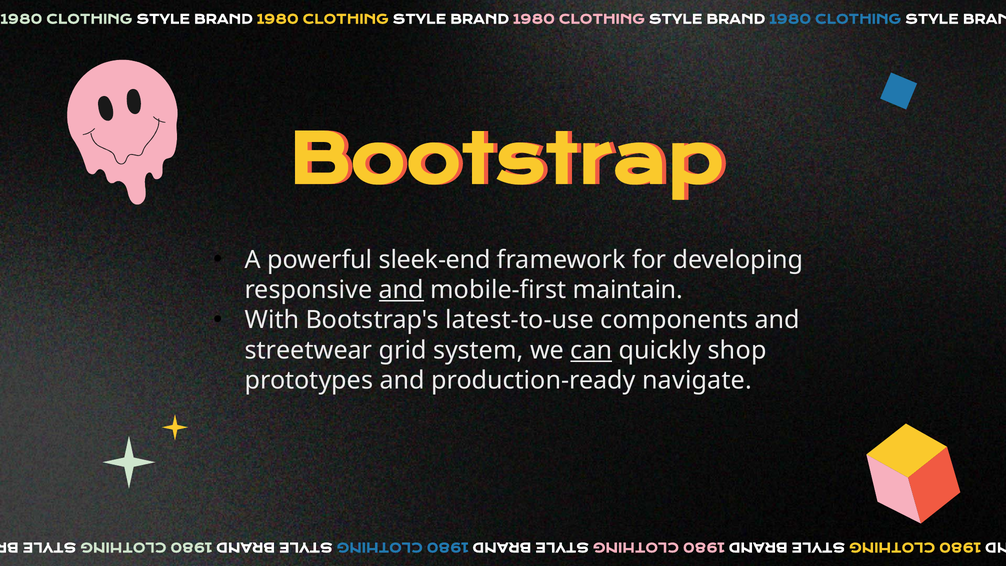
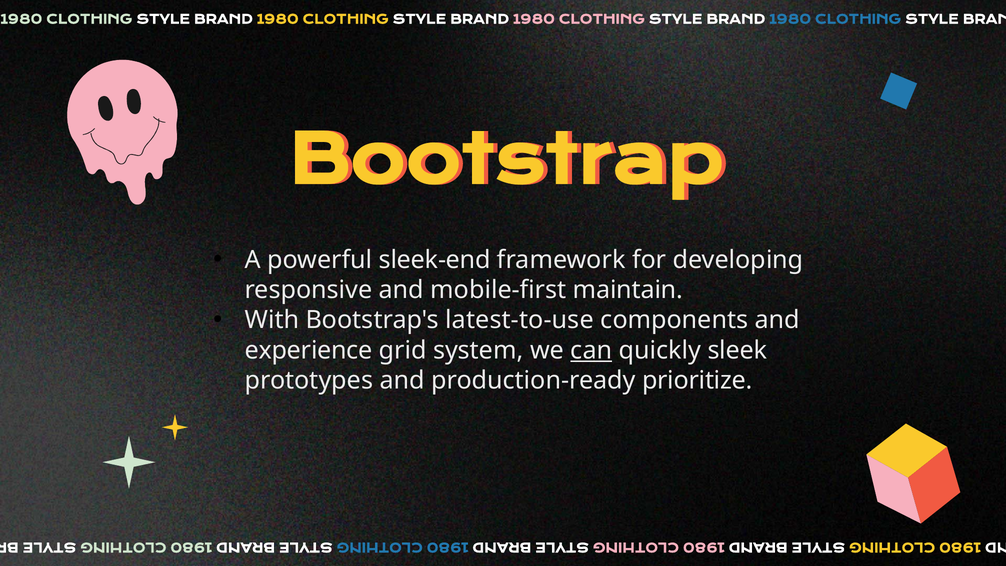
and underline: present -> none (401, 290)
streetwear: streetwear -> experience (309, 350)
shop: shop -> sleek (737, 350)
navigate: navigate -> prioritize (697, 380)
